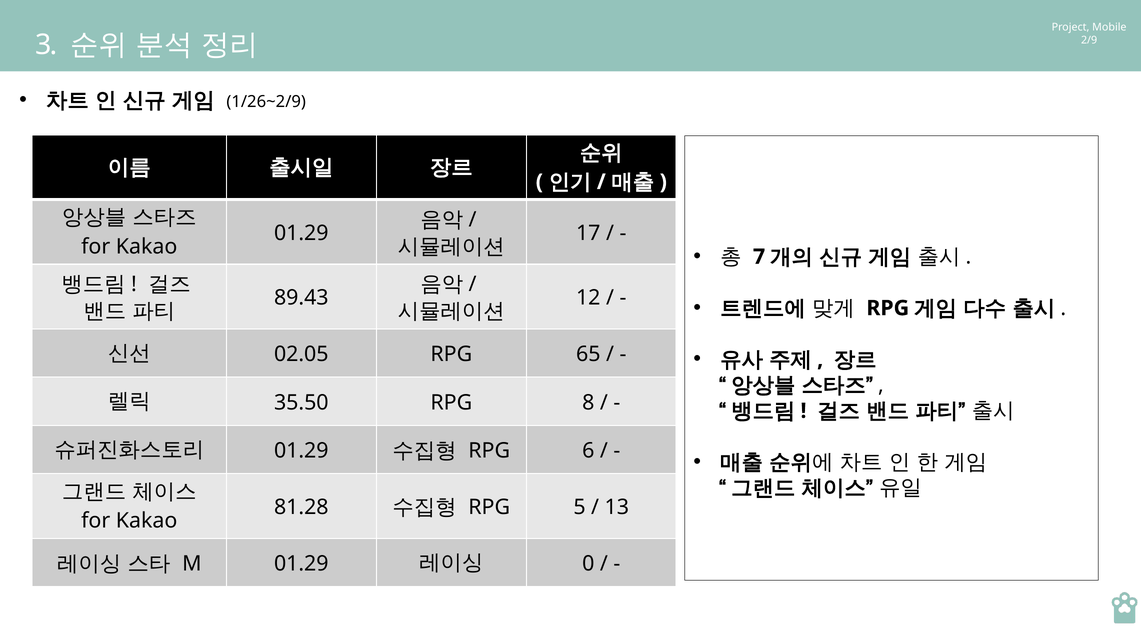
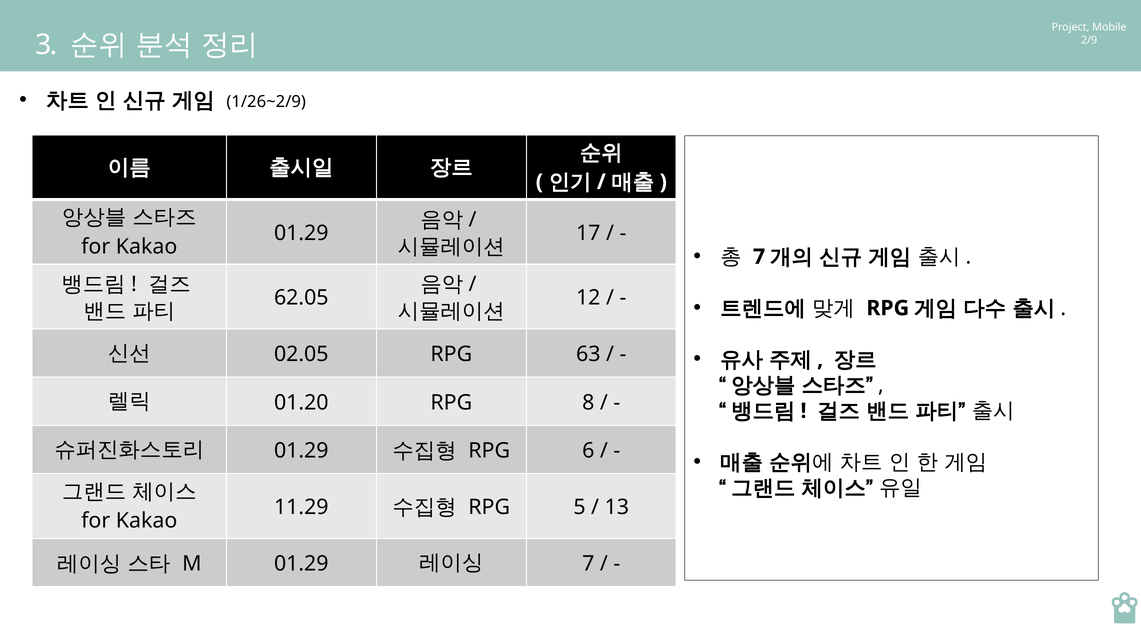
89.43: 89.43 -> 62.05 (301, 298)
65: 65 -> 63 (588, 354)
35.50: 35.50 -> 01.20 (301, 402)
81.28: 81.28 -> 11.29 (301, 507)
0: 0 -> 7 (588, 564)
